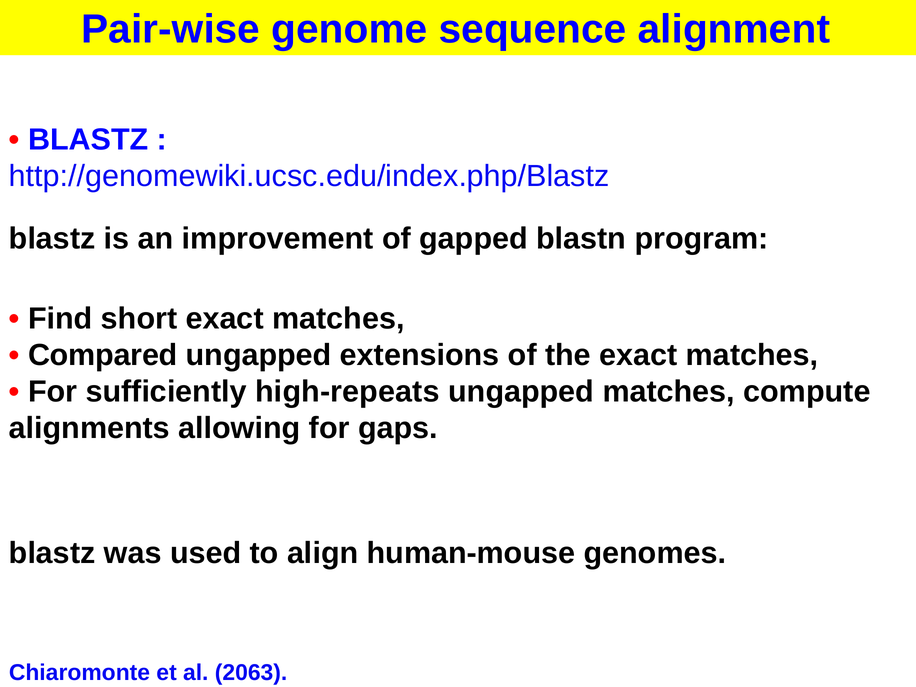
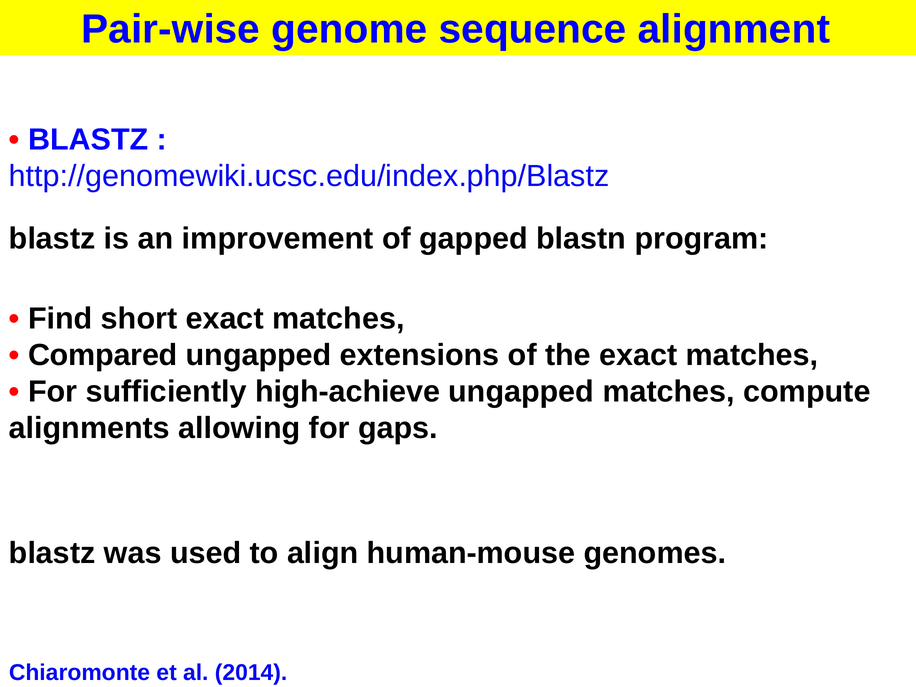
high-repeats: high-repeats -> high-achieve (348, 392)
2063: 2063 -> 2014 (251, 673)
